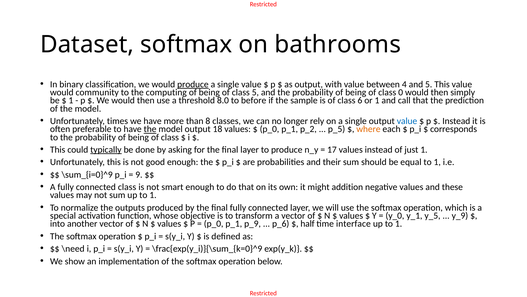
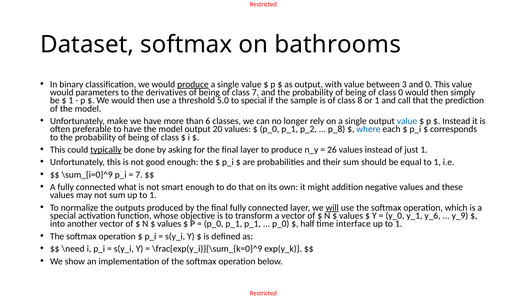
4: 4 -> 3 (404, 84)
and 5: 5 -> 0 (429, 84)
community: community -> parameters (97, 92)
computing: computing -> derivatives (166, 92)
class 5: 5 -> 7 (255, 92)
8.0: 8.0 -> 5.0 (223, 100)
to before: before -> special (254, 100)
6: 6 -> 8 (360, 100)
times: times -> make (117, 121)
8: 8 -> 6 (208, 121)
the underline: present -> none (150, 129)
18: 18 -> 20 (218, 129)
p_5: p_5 -> p_8 (337, 129)
where colour: orange -> blue (368, 129)
17: 17 -> 26 (332, 149)
9: 9 -> 7 (139, 174)
connected class: class -> what (127, 187)
will underline: none -> present (332, 207)
y_5: y_5 -> y_6 (432, 215)
p_1 p_9: p_9 -> p_1 (253, 223)
p_6: p_6 -> p_0 (281, 223)
